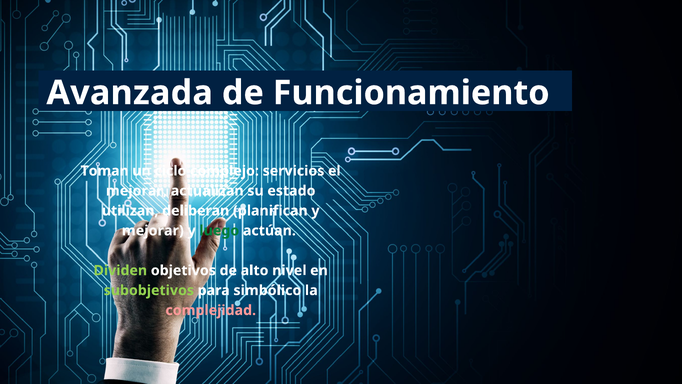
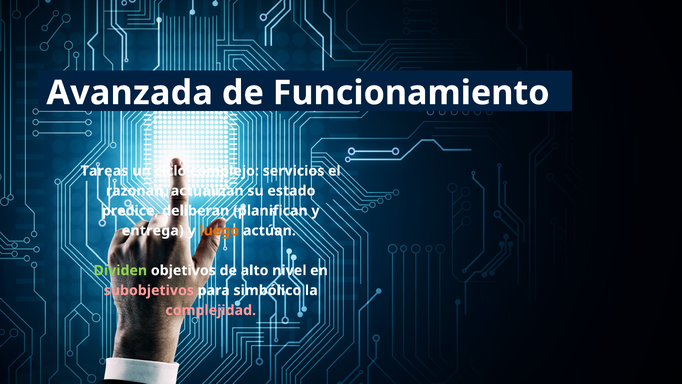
Toman: Toman -> Tareas (105, 171)
mejorar: mejorar -> razonan (137, 191)
utilizan: utilizan -> predice (130, 211)
mejorar: mejorar -> entrega (153, 230)
luego colour: green -> orange (219, 230)
subobjetivos colour: light green -> pink (149, 290)
